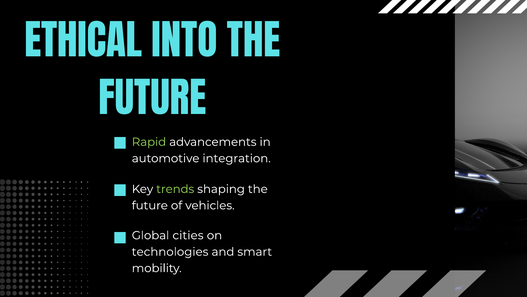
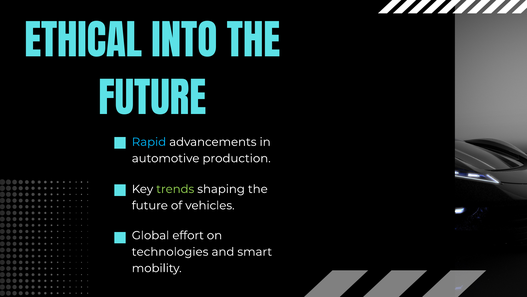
Rapid colour: light green -> light blue (149, 142)
integration: integration -> production (237, 158)
cities: cities -> effort (188, 235)
